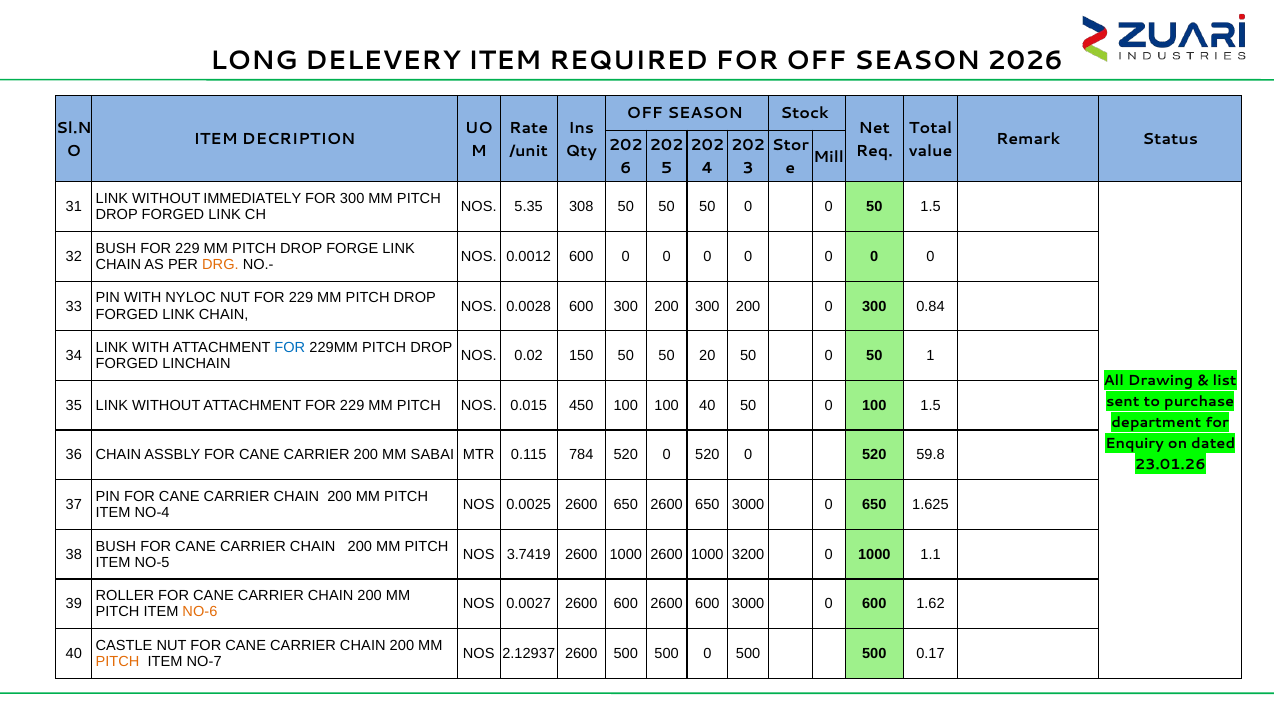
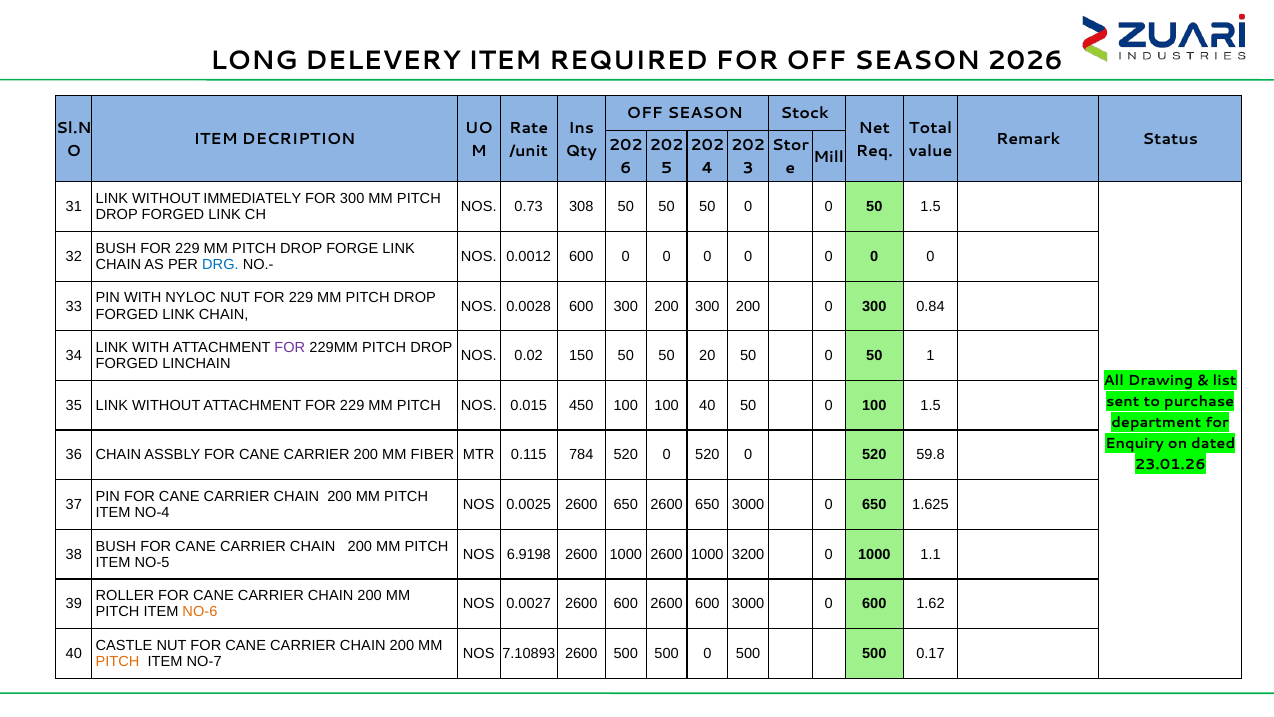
5.35: 5.35 -> 0.73 (529, 207)
DRG colour: orange -> blue (220, 265)
FOR colour: blue -> purple (290, 348)
SABAI: SABAI -> FIBER (432, 455)
3.7419: 3.7419 -> 6.9198 (529, 554)
2.12937: 2.12937 -> 7.10893 (529, 653)
